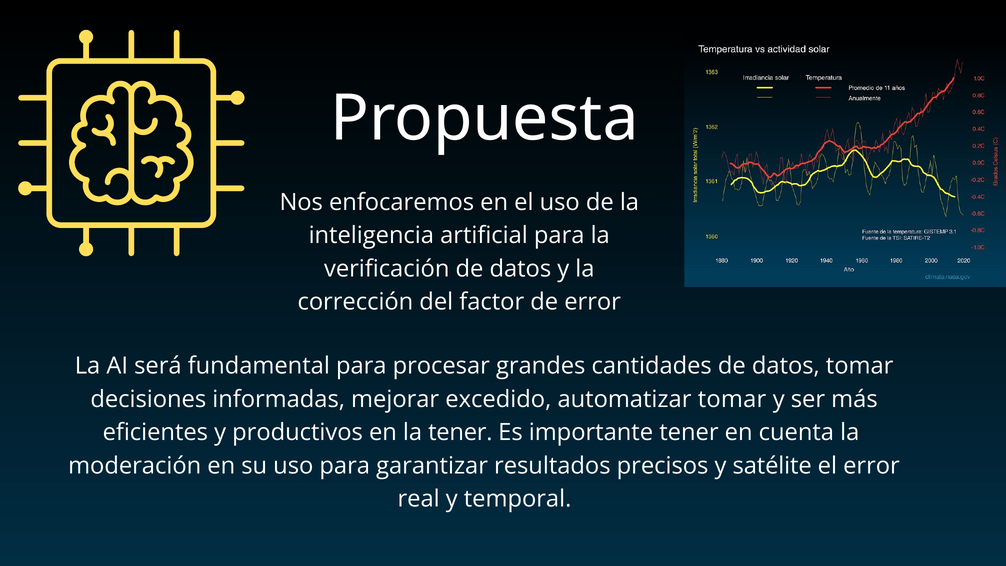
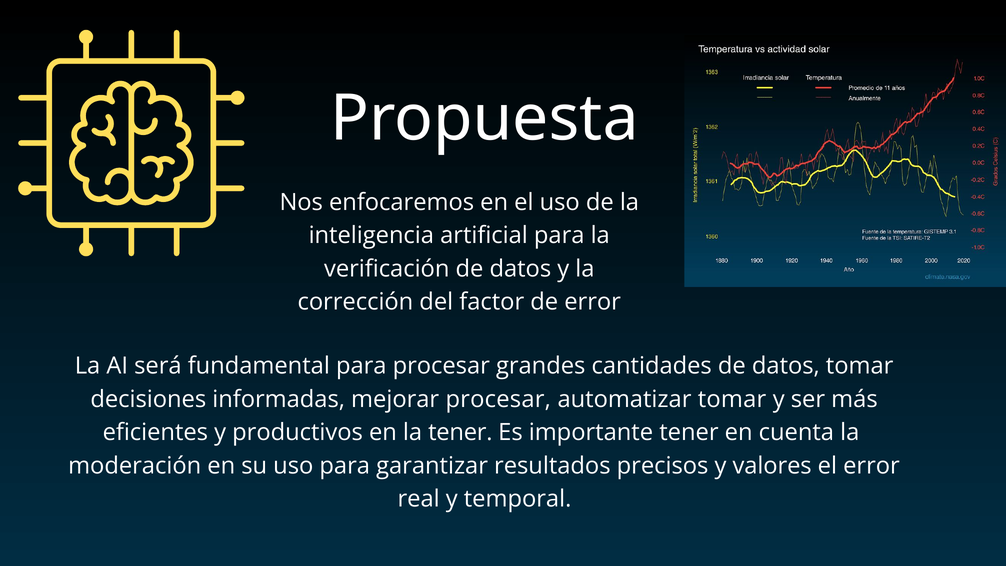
mejorar excedido: excedido -> procesar (498, 399)
satélite: satélite -> valores (772, 466)
